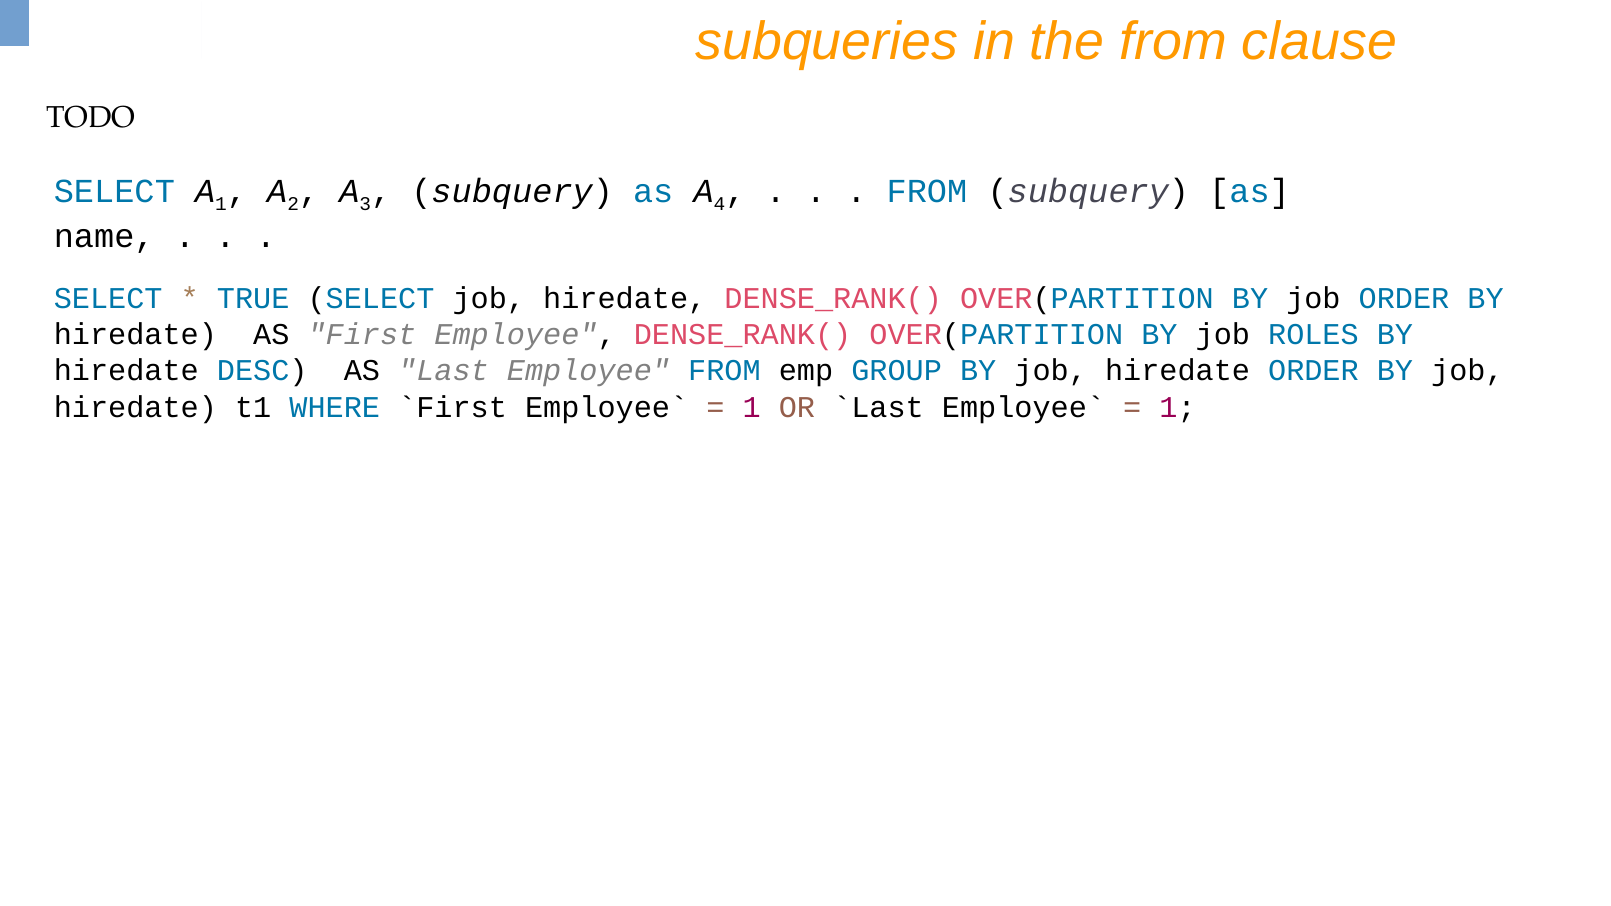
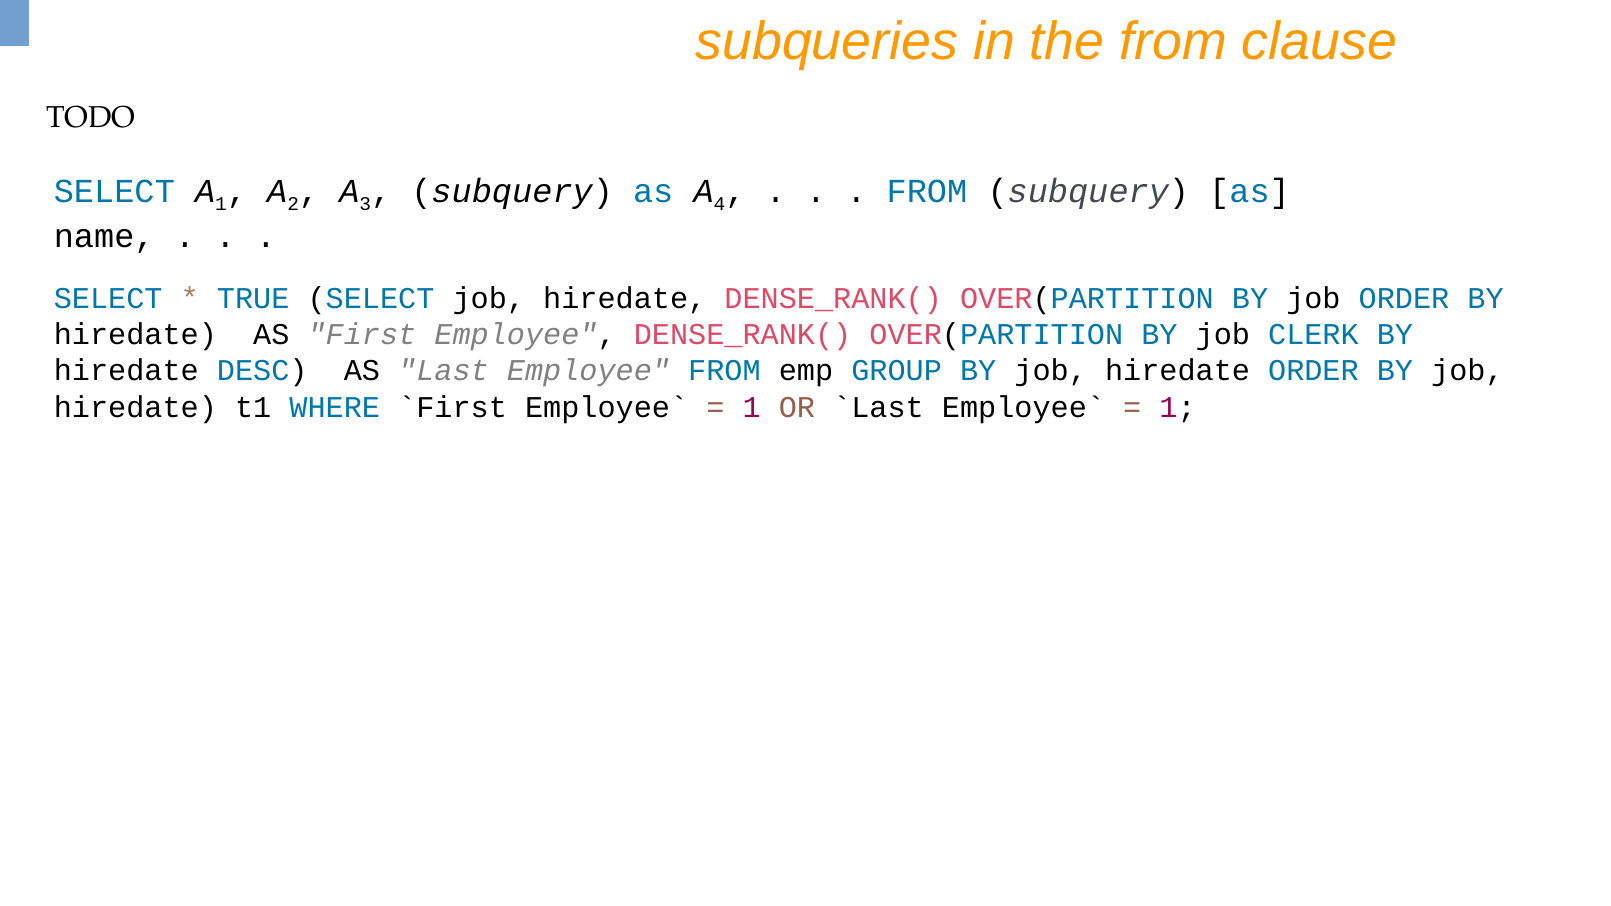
ROLES: ROLES -> CLERK (1313, 335)
